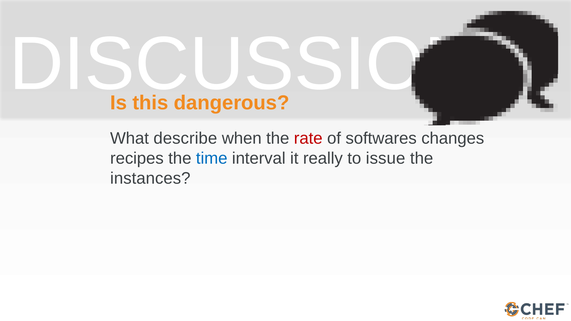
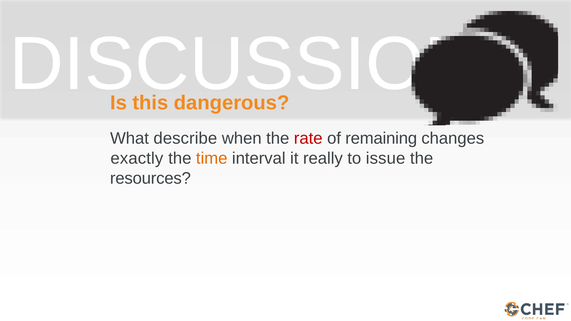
softwares: softwares -> remaining (381, 139)
recipes: recipes -> exactly (137, 159)
time colour: blue -> orange (212, 159)
instances: instances -> resources (150, 179)
